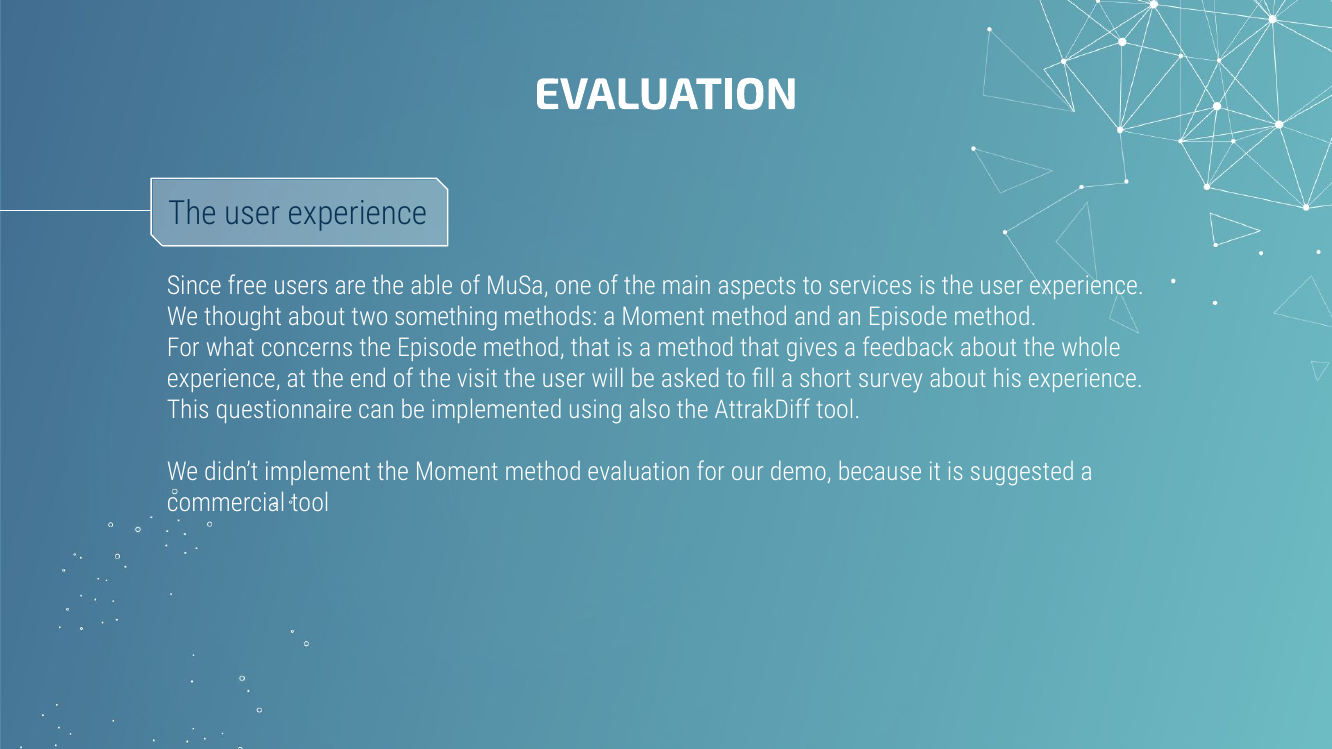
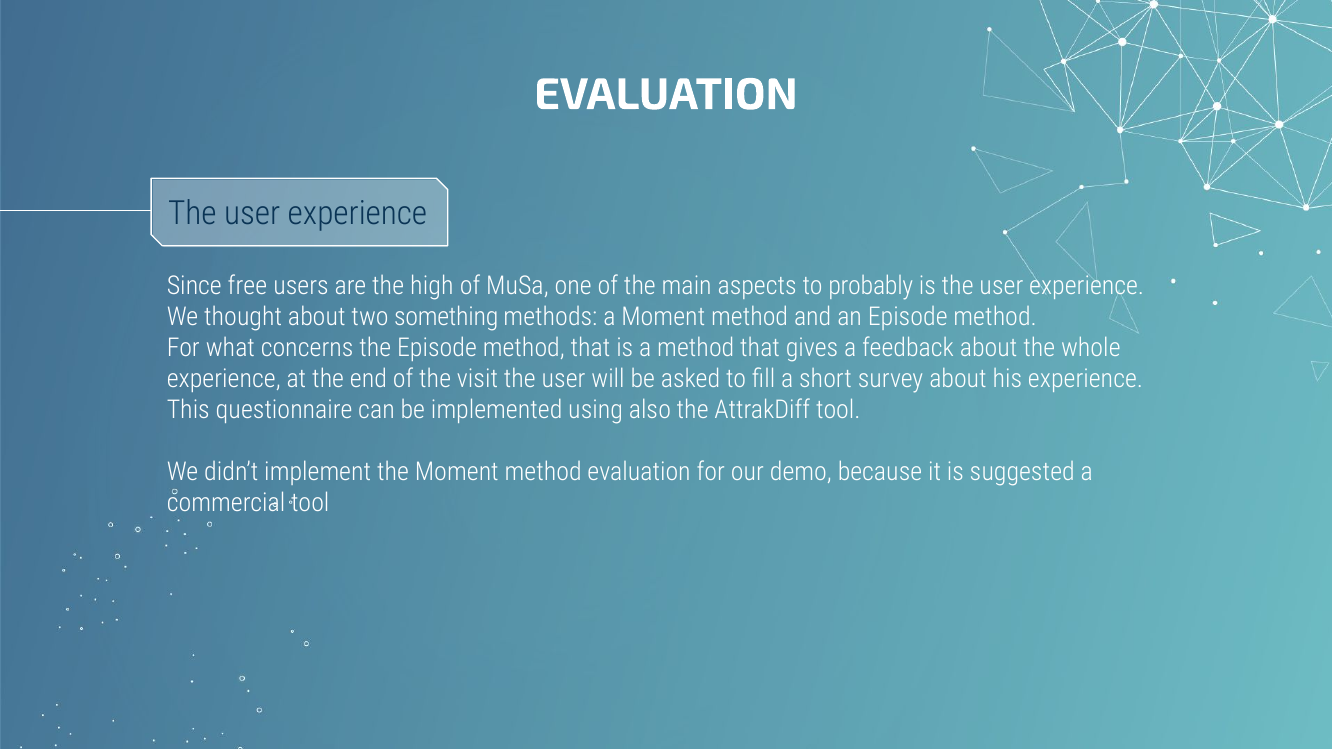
able: able -> high (432, 286)
services: services -> probably (871, 286)
